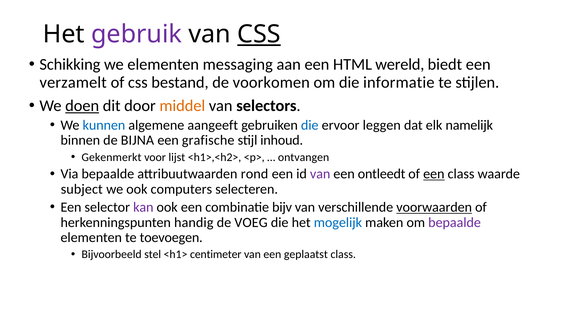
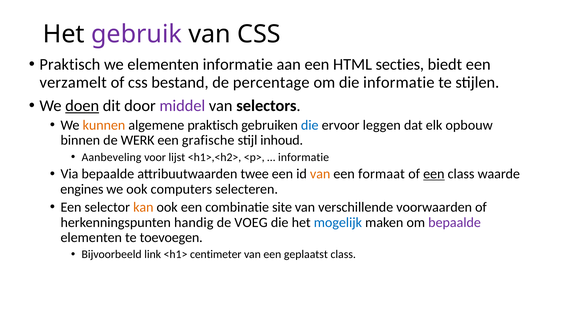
CSS underline: present -> none (259, 34)
Schikking: Schikking -> Praktisch (70, 64)
elementen messaging: messaging -> informatie (238, 64)
wereld: wereld -> secties (400, 64)
voorkomen: voorkomen -> percentage (271, 82)
middel colour: orange -> purple (182, 106)
kunnen colour: blue -> orange (104, 125)
algemene aangeeft: aangeeft -> praktisch (213, 125)
namelijk: namelijk -> opbouw (469, 125)
BIJNA: BIJNA -> WERK (138, 140)
Gekenmerkt: Gekenmerkt -> Aanbeveling (112, 157)
ontvangen: ontvangen -> informatie (304, 157)
rond: rond -> twee (255, 174)
van colour: purple -> orange (320, 174)
ontleedt: ontleedt -> formaat (381, 174)
subject: subject -> engines (82, 189)
kan colour: purple -> orange (143, 207)
bijv: bijv -> site (282, 207)
voorwaarden underline: present -> none (434, 207)
stel: stel -> link (153, 254)
